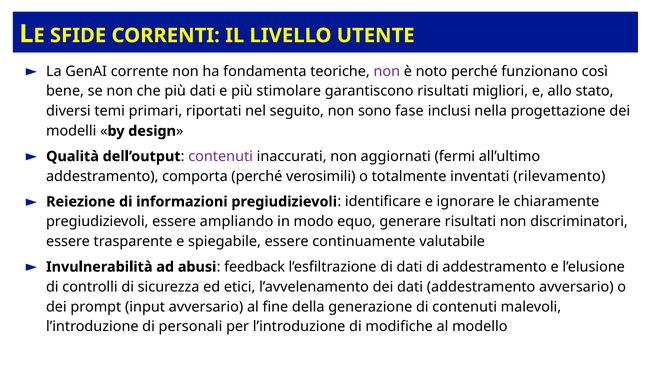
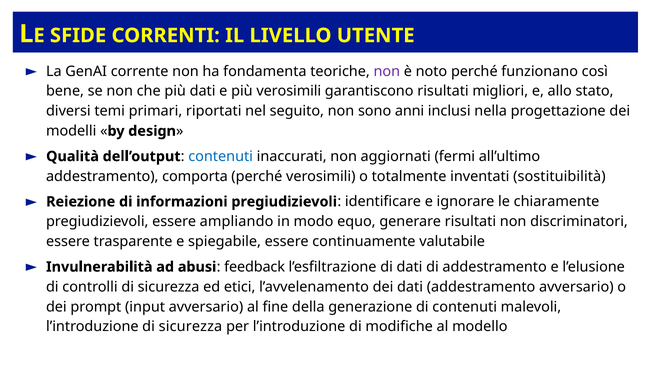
più stimolare: stimolare -> verosimili (289, 91)
fase: fase -> anni (410, 111)
contenuti colour: purple -> blue (221, 156)
rilevamento: rilevamento -> sostituibilità (559, 176)
l’introduzione di personali: personali -> sicurezza (190, 327)
